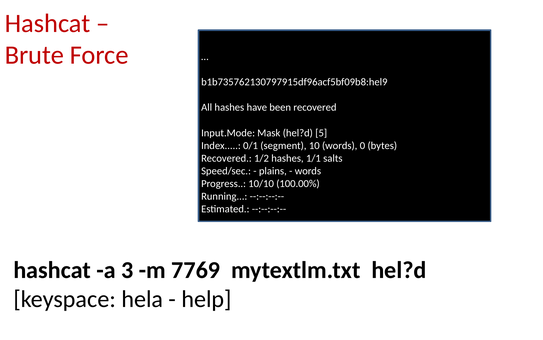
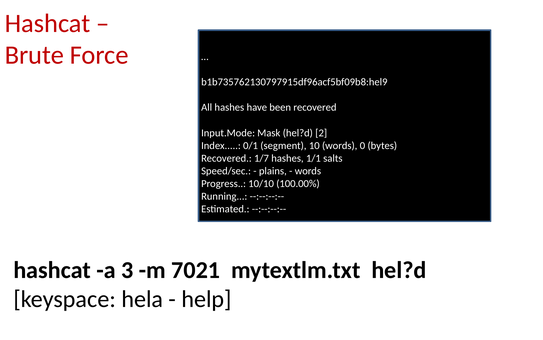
5: 5 -> 2 (321, 133)
1/2: 1/2 -> 1/7 (261, 158)
7769: 7769 -> 7021 (196, 270)
